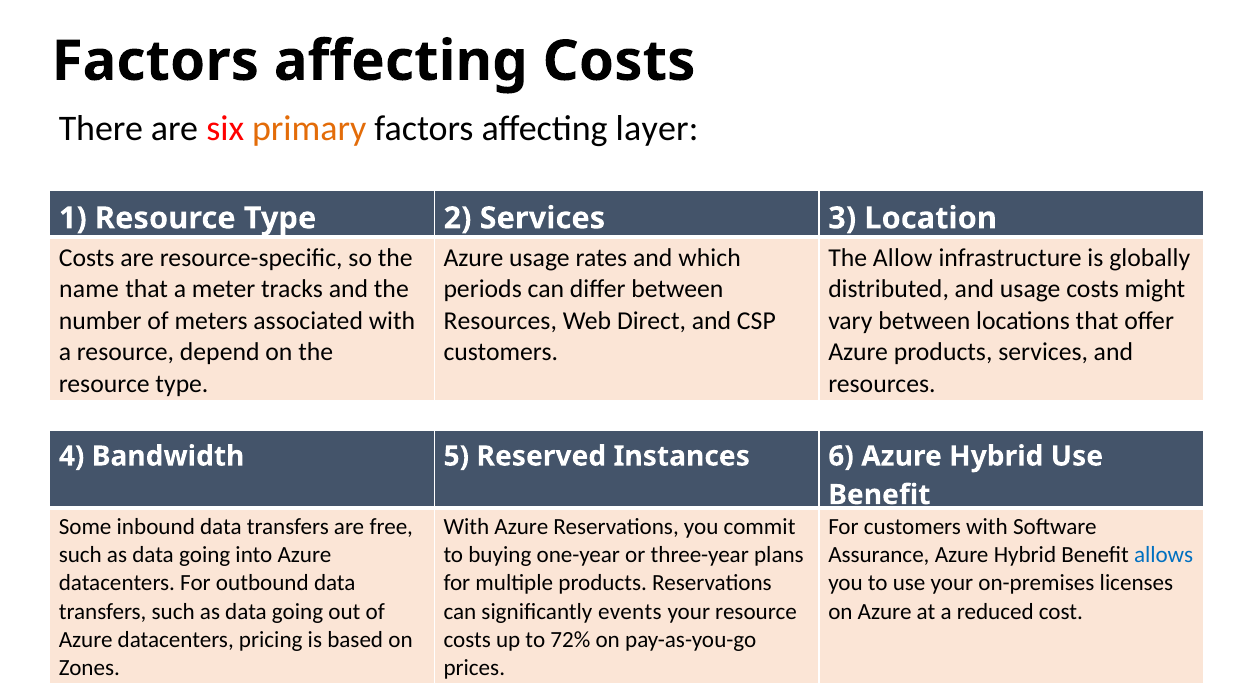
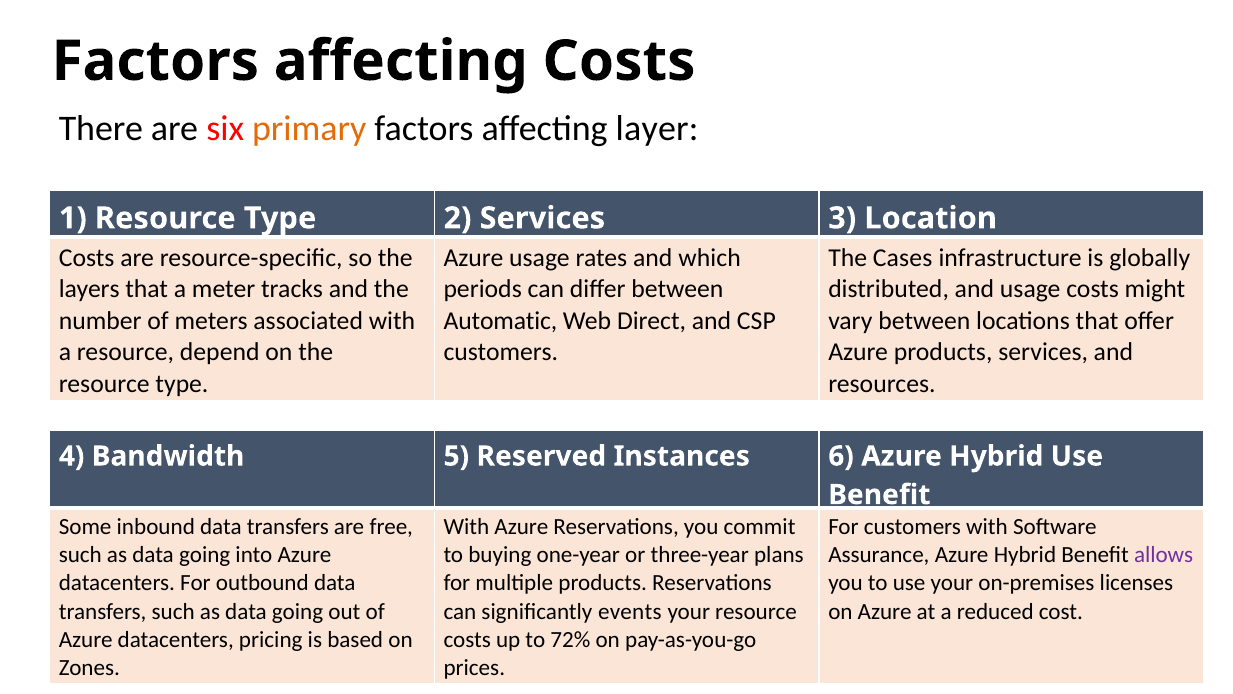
Allow: Allow -> Cases (903, 258)
name: name -> layers (89, 289)
Resources: Resources -> Automatic (500, 320)
allows colour: blue -> purple (1164, 555)
